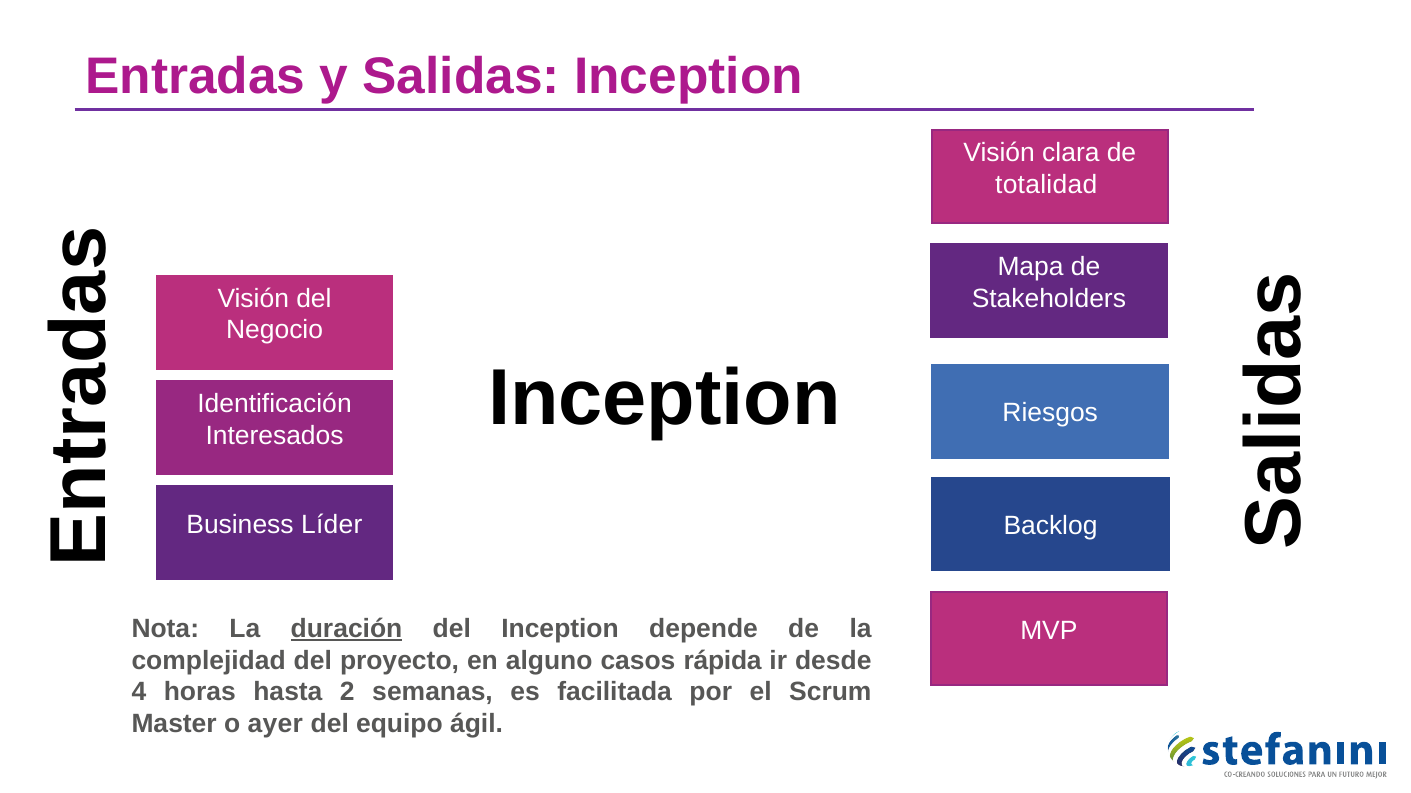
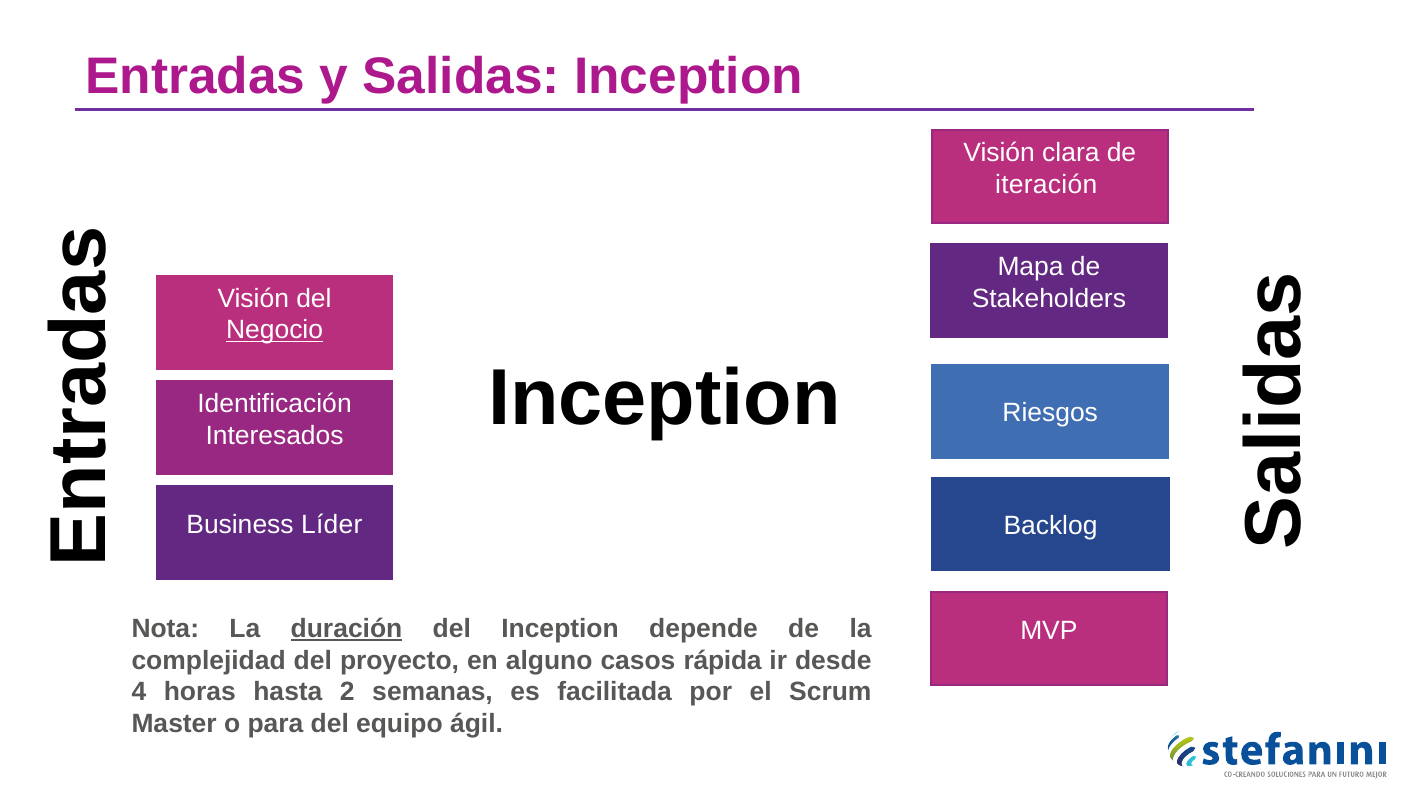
totalidad: totalidad -> iteración (1046, 185)
Negocio underline: none -> present (275, 330)
ayer: ayer -> para (275, 725)
